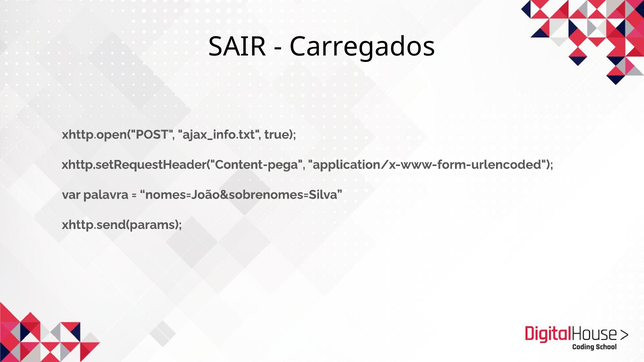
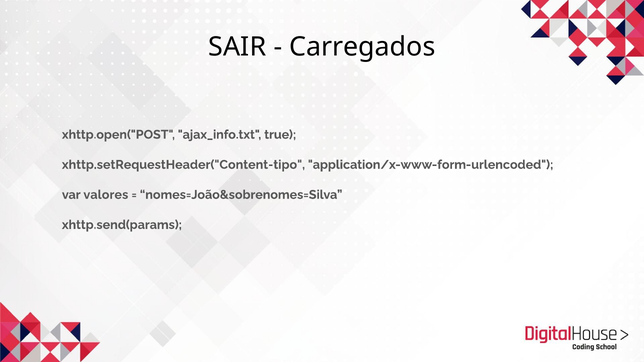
xhttp.setRequestHeader("Content-pega: xhttp.setRequestHeader("Content-pega -> xhttp.setRequestHeader("Content-tipo (183, 165)
palavra: palavra -> valores (106, 195)
